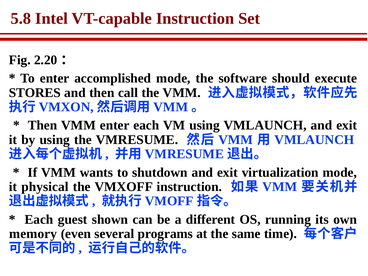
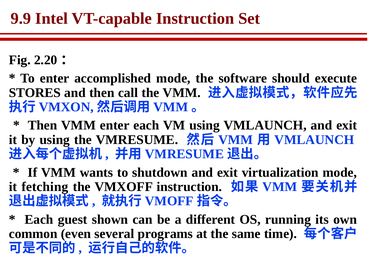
5.8: 5.8 -> 9.9 (21, 18)
physical: physical -> fetching (45, 187)
memory: memory -> common (33, 234)
